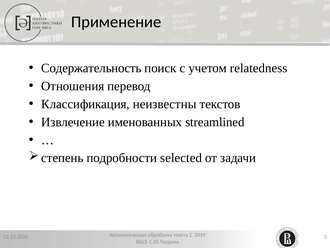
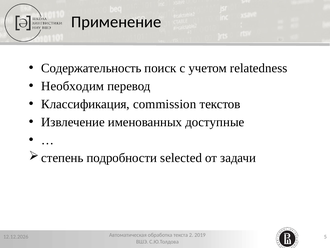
Отношения: Отношения -> Необходим (73, 86)
неизвестны: неизвестны -> commission (165, 104)
streamlined: streamlined -> доступные (215, 122)
